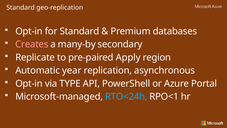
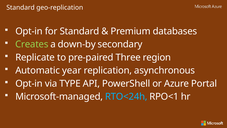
Creates colour: pink -> light green (32, 44)
many-by: many-by -> down-by (77, 44)
Apply: Apply -> Three (128, 57)
